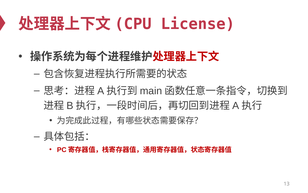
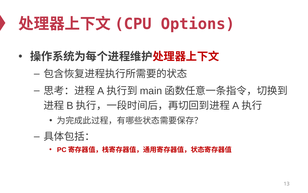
License: License -> Options (198, 24)
